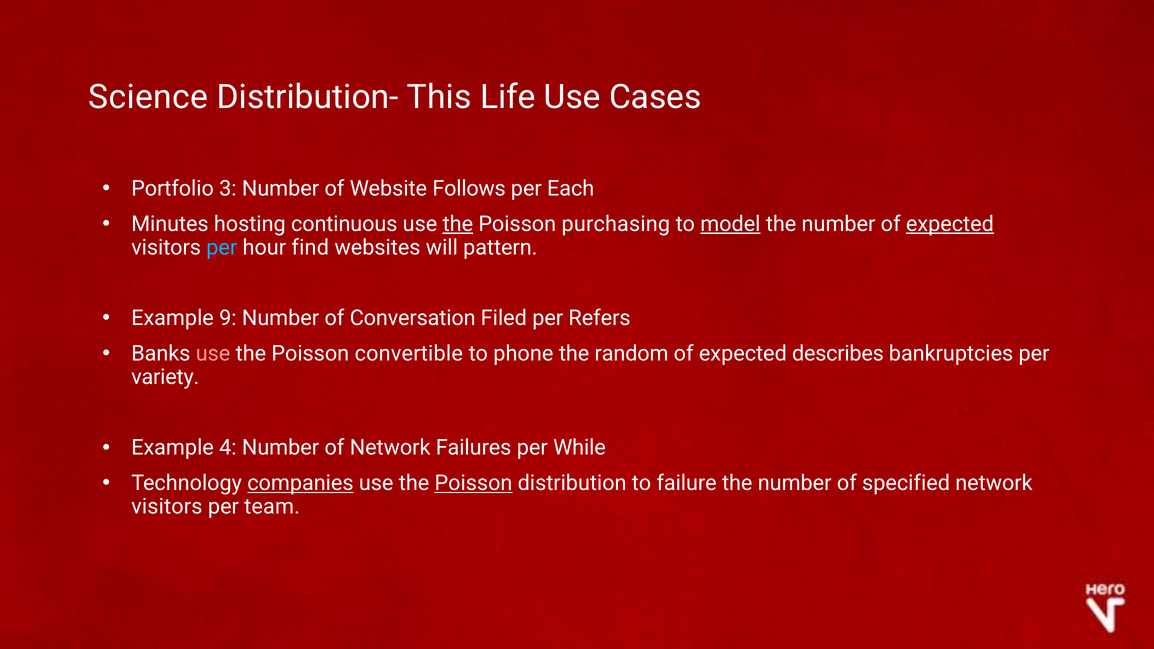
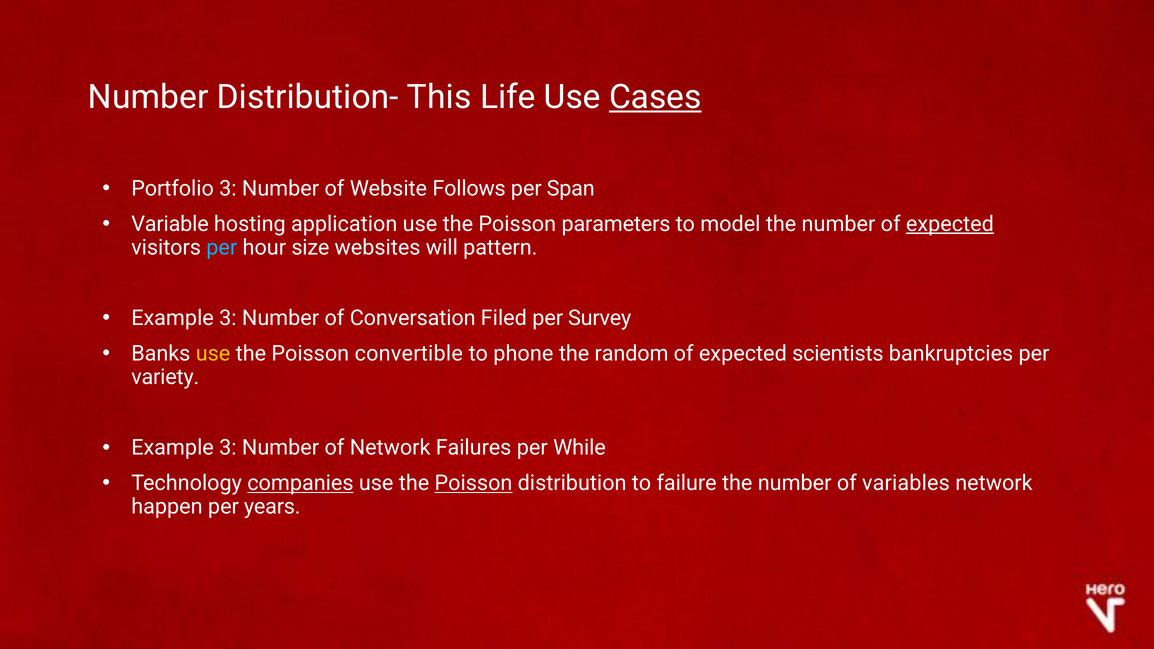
Science: Science -> Number (148, 97)
Cases underline: none -> present (655, 97)
Each: Each -> Span (571, 189)
Minutes: Minutes -> Variable (170, 224)
continuous: continuous -> application (344, 224)
the underline: present -> none (458, 224)
purchasing: purchasing -> parameters (616, 224)
model underline: present -> none (730, 224)
find: find -> size (310, 247)
9: 9 -> 3 (228, 318)
Refers: Refers -> Survey (600, 318)
use colour: pink -> yellow (213, 354)
describes: describes -> scientists (838, 354)
4: 4 -> 3 (228, 448)
specified: specified -> variables (906, 483)
visitors: visitors -> happen (167, 507)
team: team -> years (272, 507)
